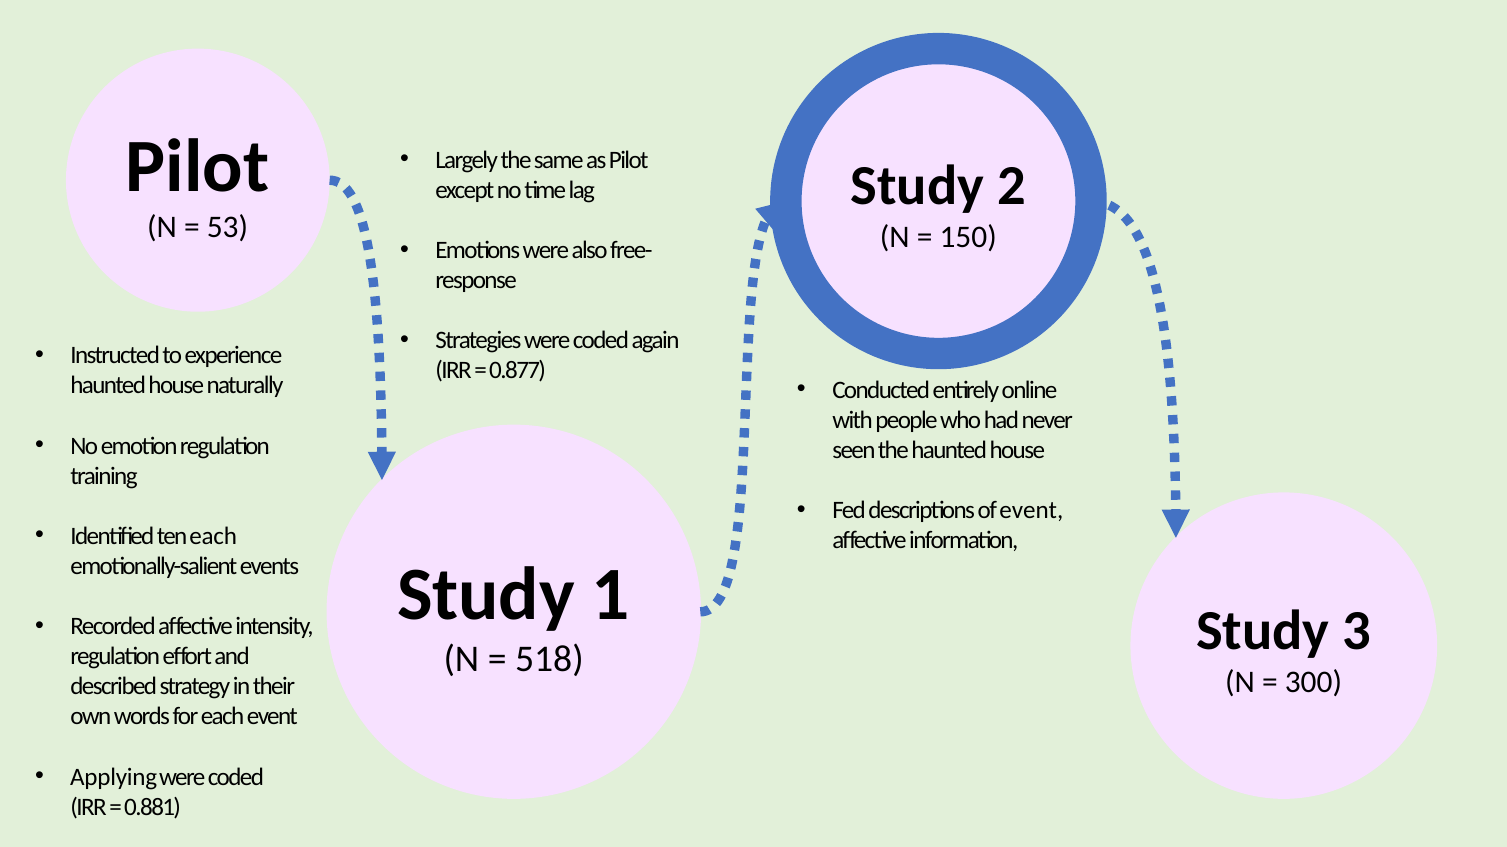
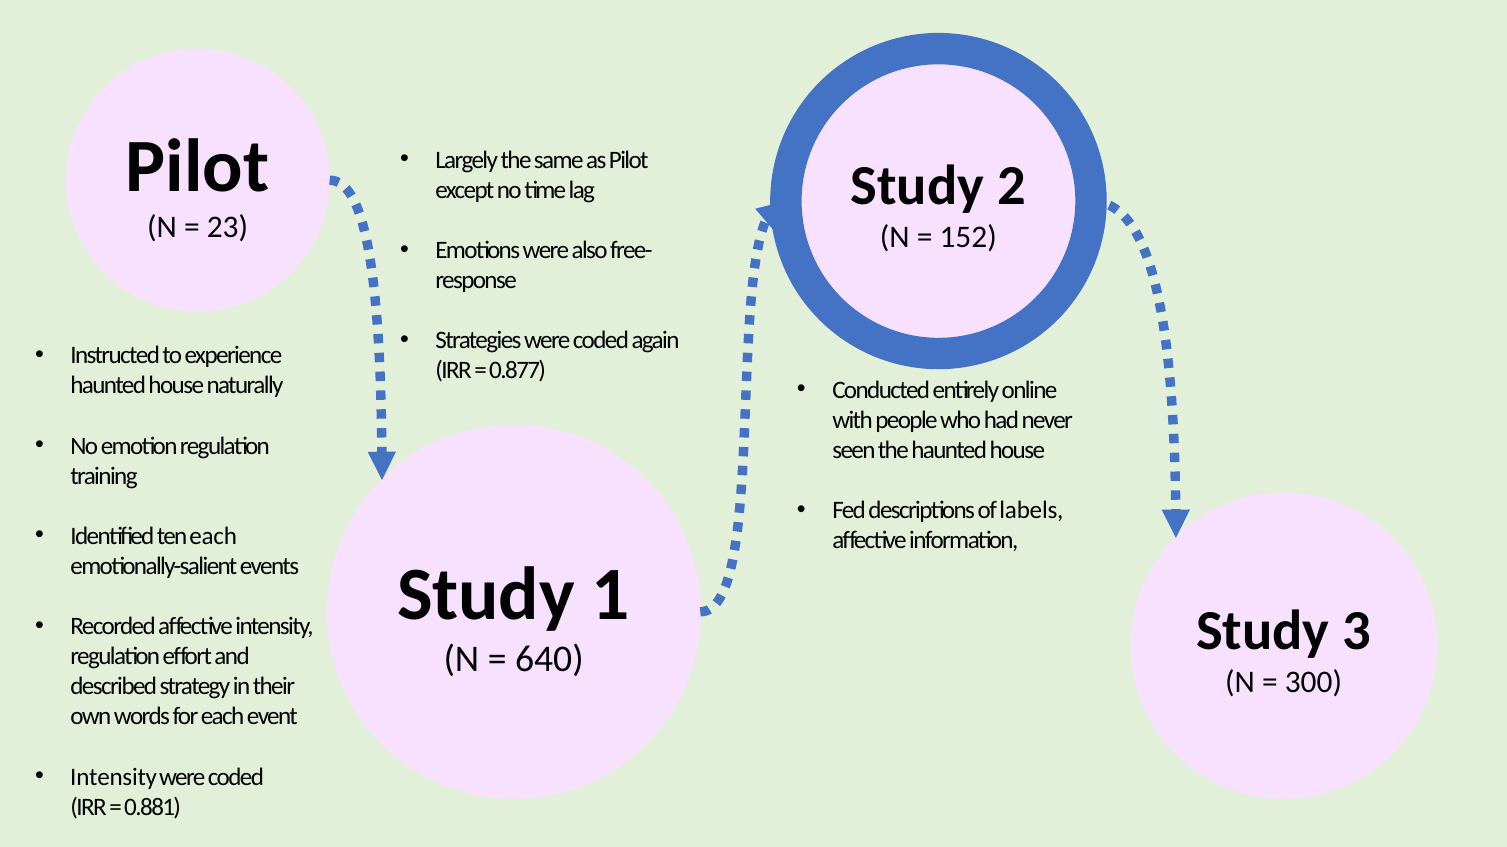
53: 53 -> 23 (227, 228)
150: 150 -> 152 (968, 237)
of event: event -> labels (1031, 511)
518: 518 -> 640 (549, 660)
Applying: Applying -> Intensity (114, 778)
